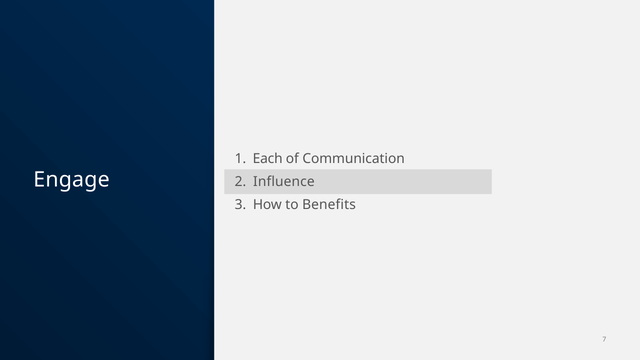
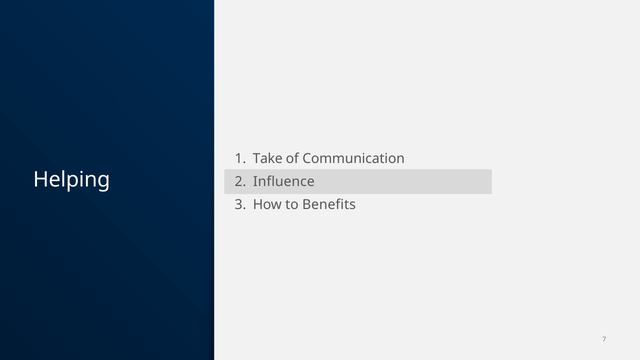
Each: Each -> Take (268, 159)
Engage: Engage -> Helping (72, 180)
